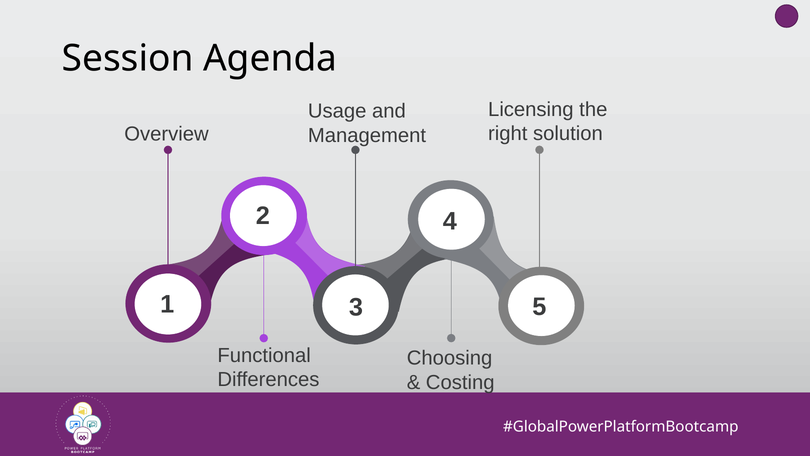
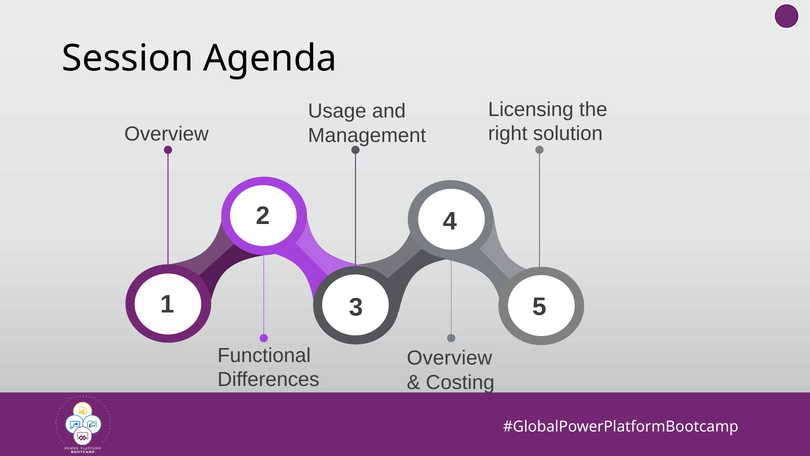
Choosing: Choosing -> Overview (450, 358)
